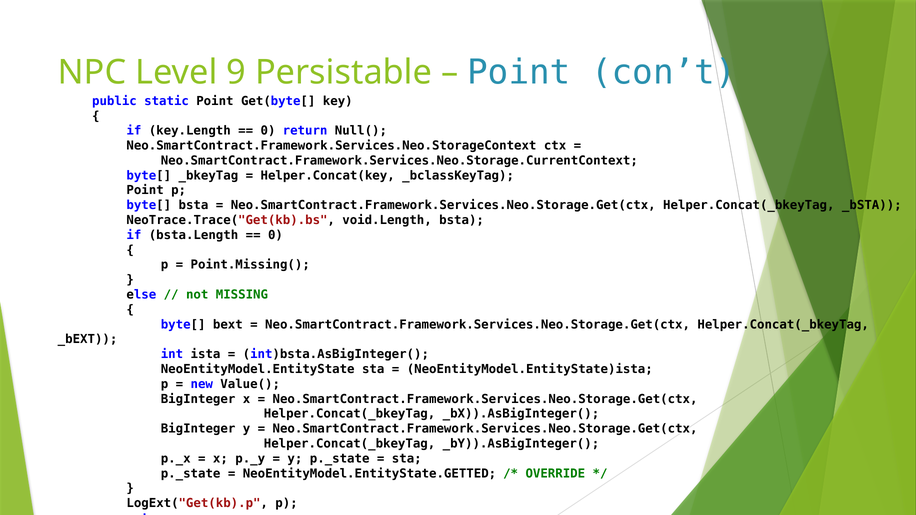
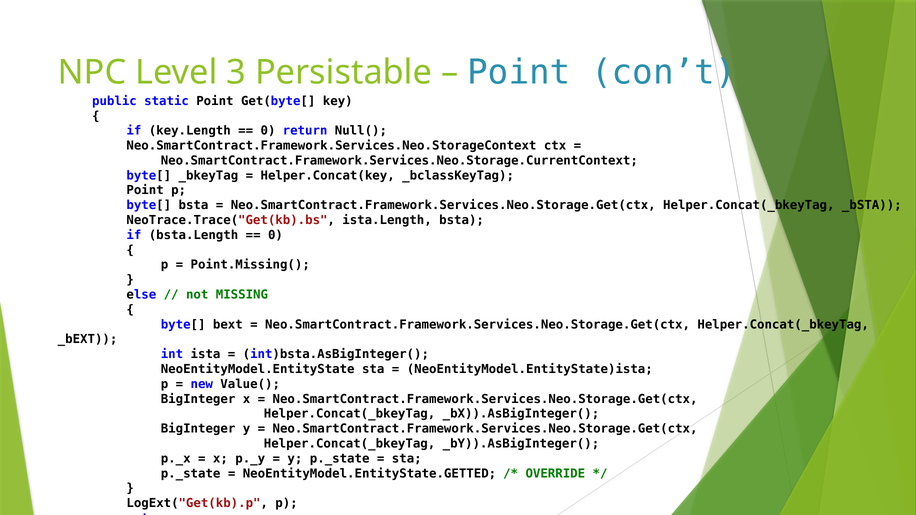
9: 9 -> 3 (236, 72)
void.Length: void.Length -> ista.Length (387, 220)
